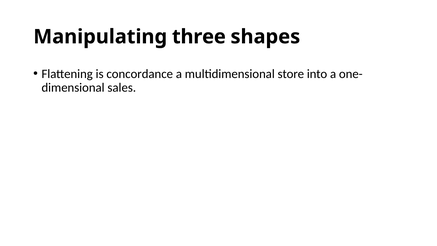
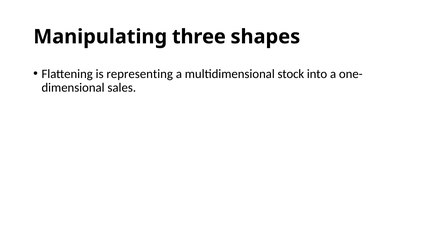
concordance: concordance -> representing (140, 74)
store: store -> stock (291, 74)
